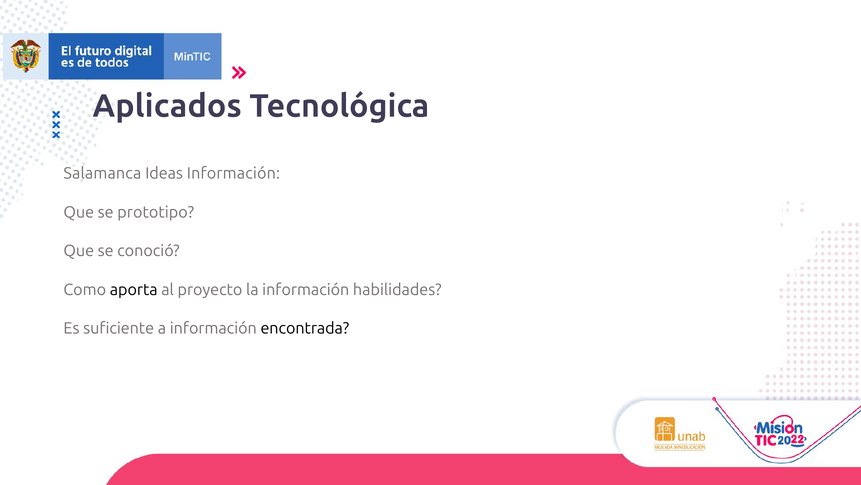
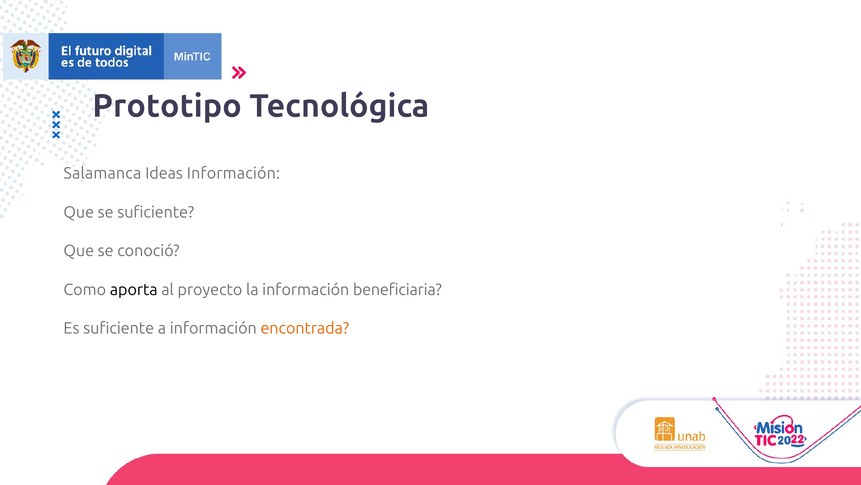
Aplicados: Aplicados -> Prototipo (167, 106)
se prototipo: prototipo -> suficiente (156, 212)
habilidades: habilidades -> beneficiaria (397, 289)
encontrada colour: black -> orange (305, 328)
